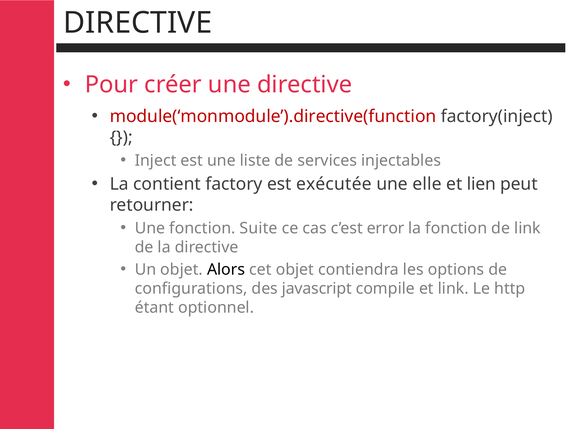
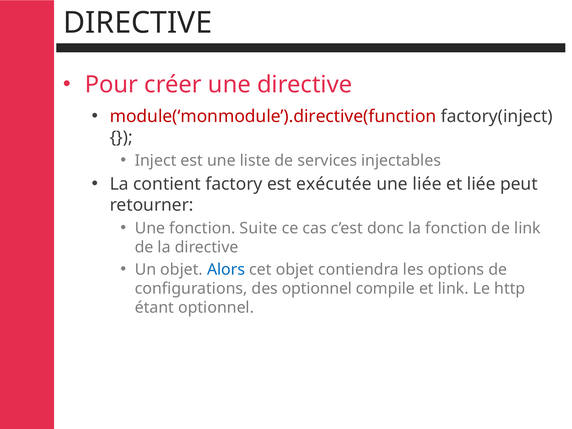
une elle: elle -> liée (427, 184)
et lien: lien -> liée (481, 184)
error: error -> donc (386, 228)
Alors colour: black -> blue (226, 269)
des javascript: javascript -> optionnel (317, 289)
